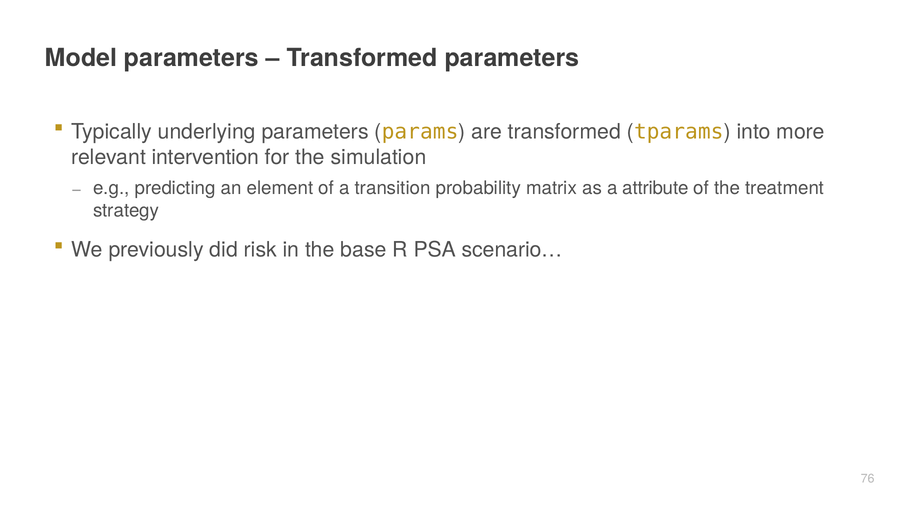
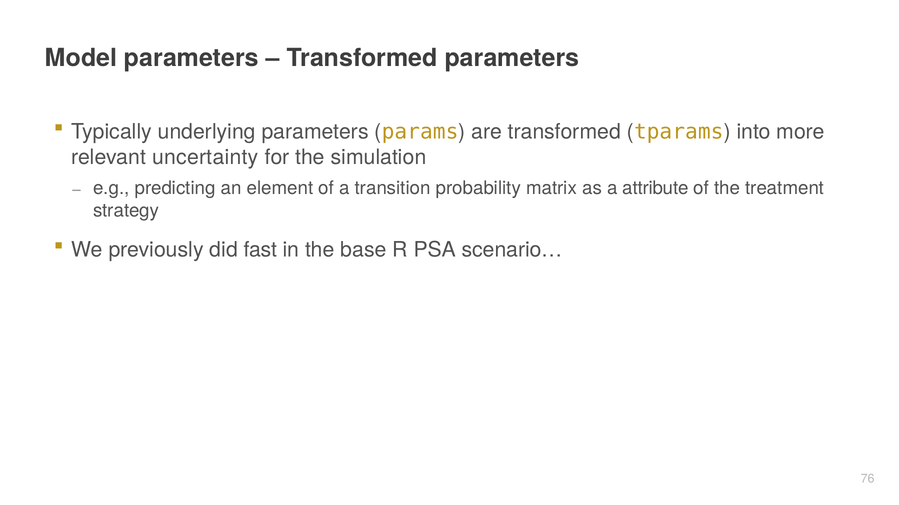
intervention: intervention -> uncertainty (205, 157)
risk: risk -> fast (260, 250)
